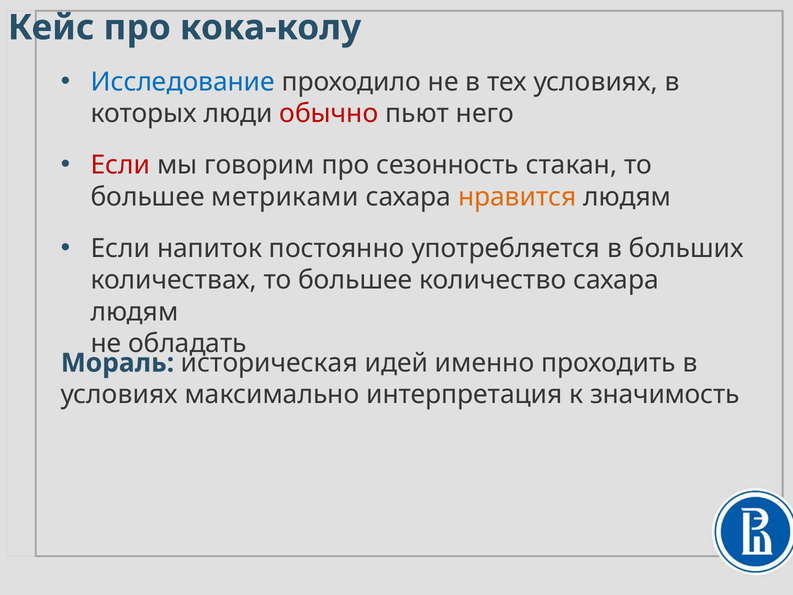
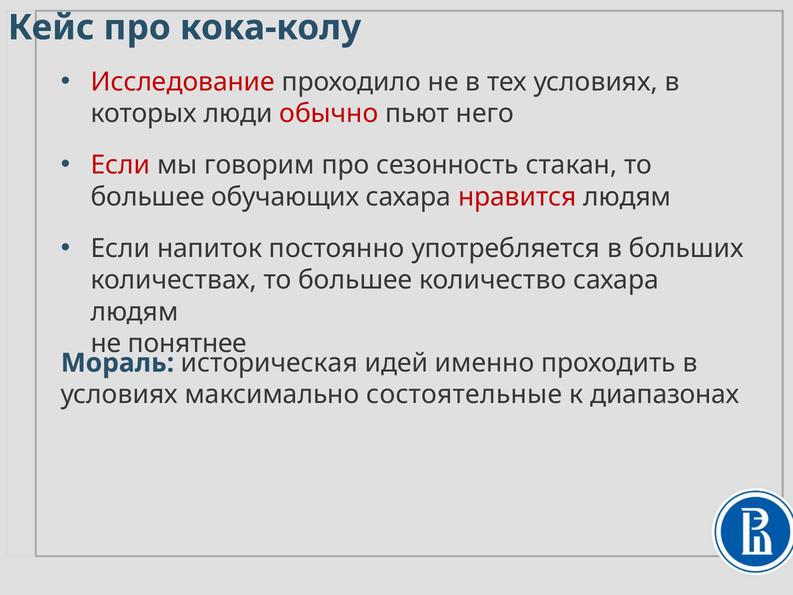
Исследование colour: blue -> red (183, 82)
метриками: метриками -> обучающих (285, 197)
нравится colour: orange -> red (517, 197)
обладать: обладать -> понятнее (188, 344)
интерпретация: интерпретация -> состоятельные (464, 395)
значимость: значимость -> диапазонах (665, 395)
